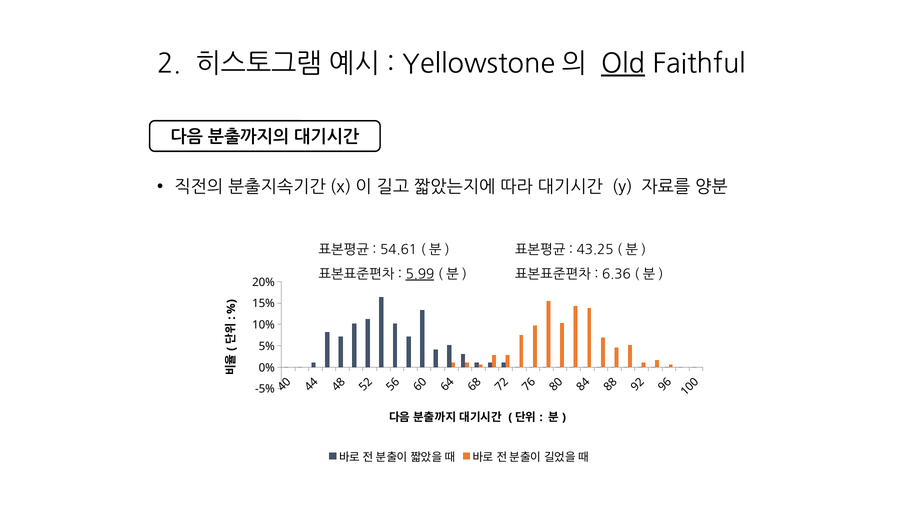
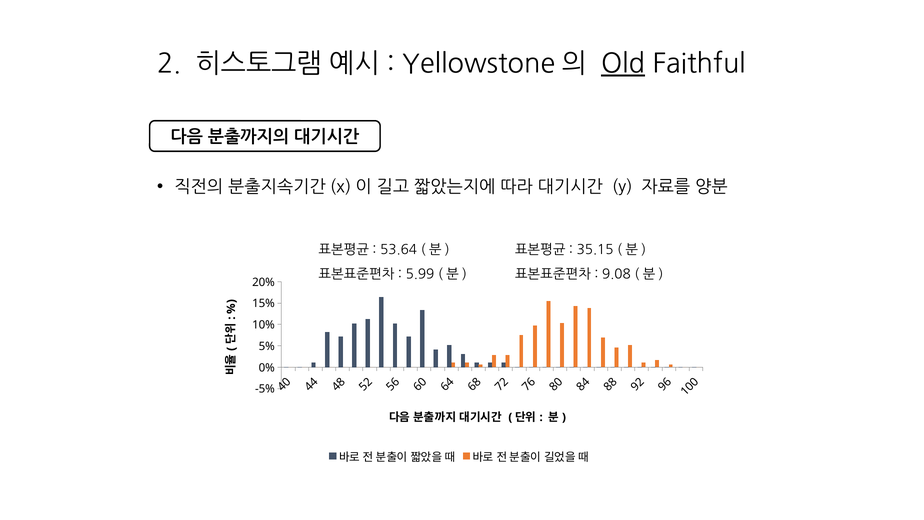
54.61: 54.61 -> 53.64 (399, 250)
43.25: 43.25 -> 35.15 (595, 250)
5.99 underline: present -> none (420, 274)
6.36: 6.36 -> 9.08 (616, 274)
